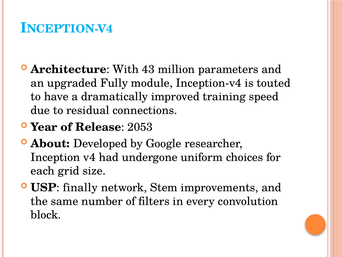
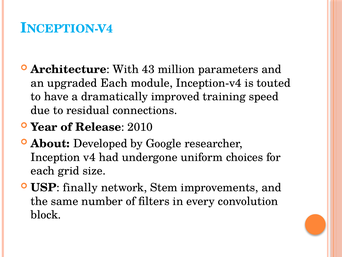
upgraded Fully: Fully -> Each (114, 83)
2053: 2053 -> 2010 (140, 127)
